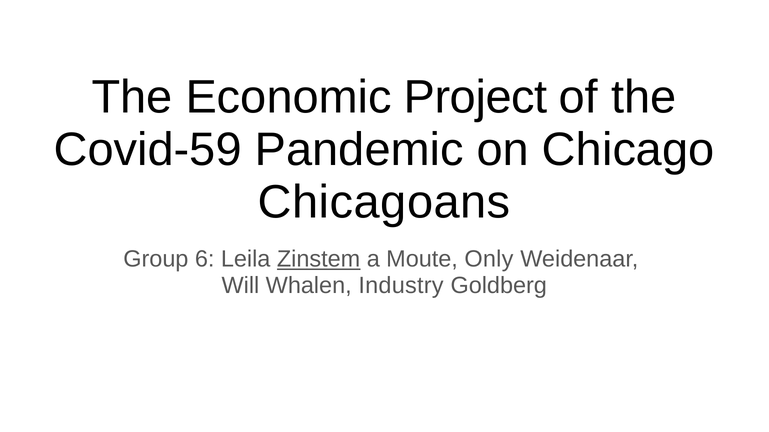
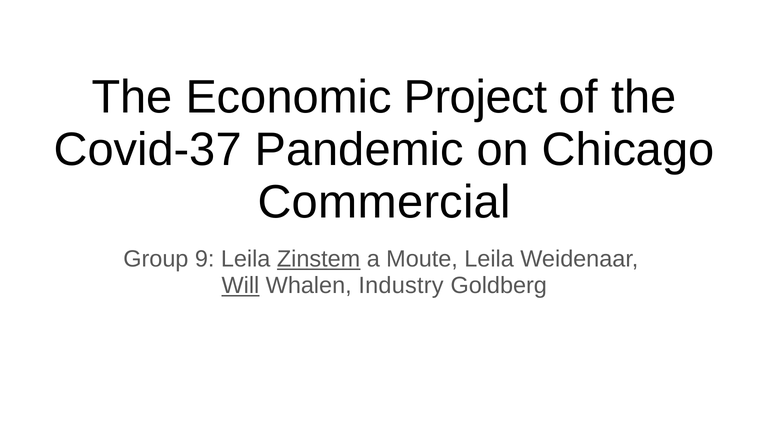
Covid-59: Covid-59 -> Covid-37 (148, 150)
Chicagoans: Chicagoans -> Commercial (384, 202)
6: 6 -> 9 (205, 260)
Moute Only: Only -> Leila (489, 260)
Will underline: none -> present (240, 286)
